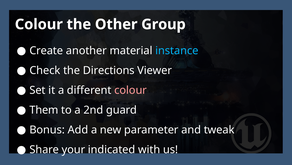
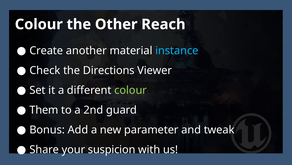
Group: Group -> Reach (163, 24)
colour colour: pink -> light green (131, 90)
indicated: indicated -> suspicion (112, 149)
